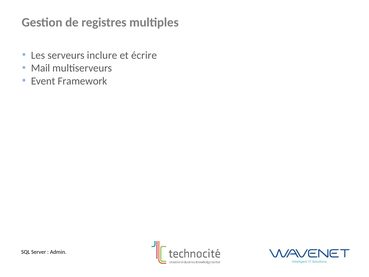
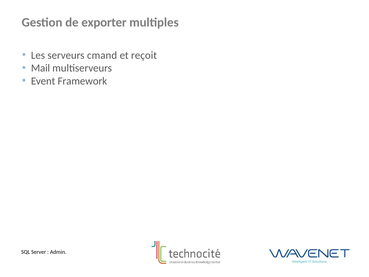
registres: registres -> exporter (104, 22)
inclure: inclure -> cmand (102, 55)
écrire: écrire -> reçoit (144, 55)
